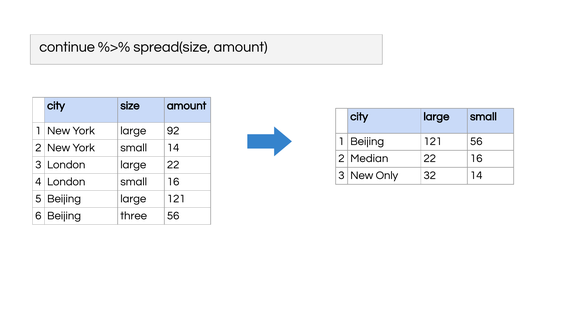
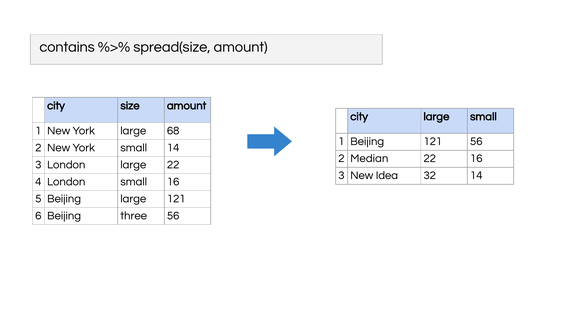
continue: continue -> contains (67, 47)
92: 92 -> 68 (173, 131)
Only: Only -> Idea (387, 176)
